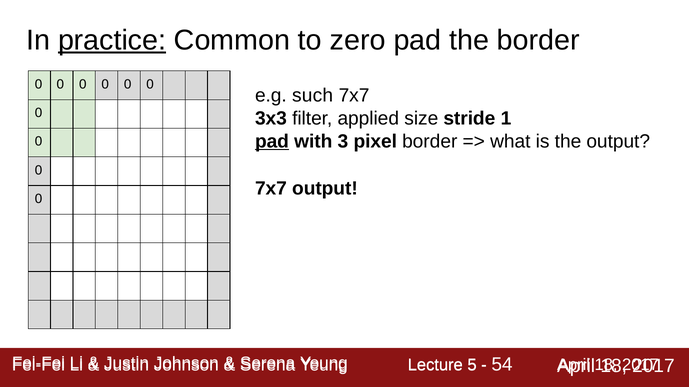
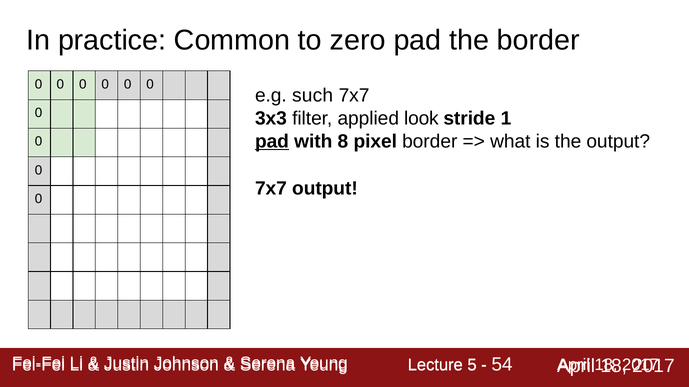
practice underline: present -> none (112, 40)
size: size -> look (421, 119)
3: 3 -> 8 (343, 142)
